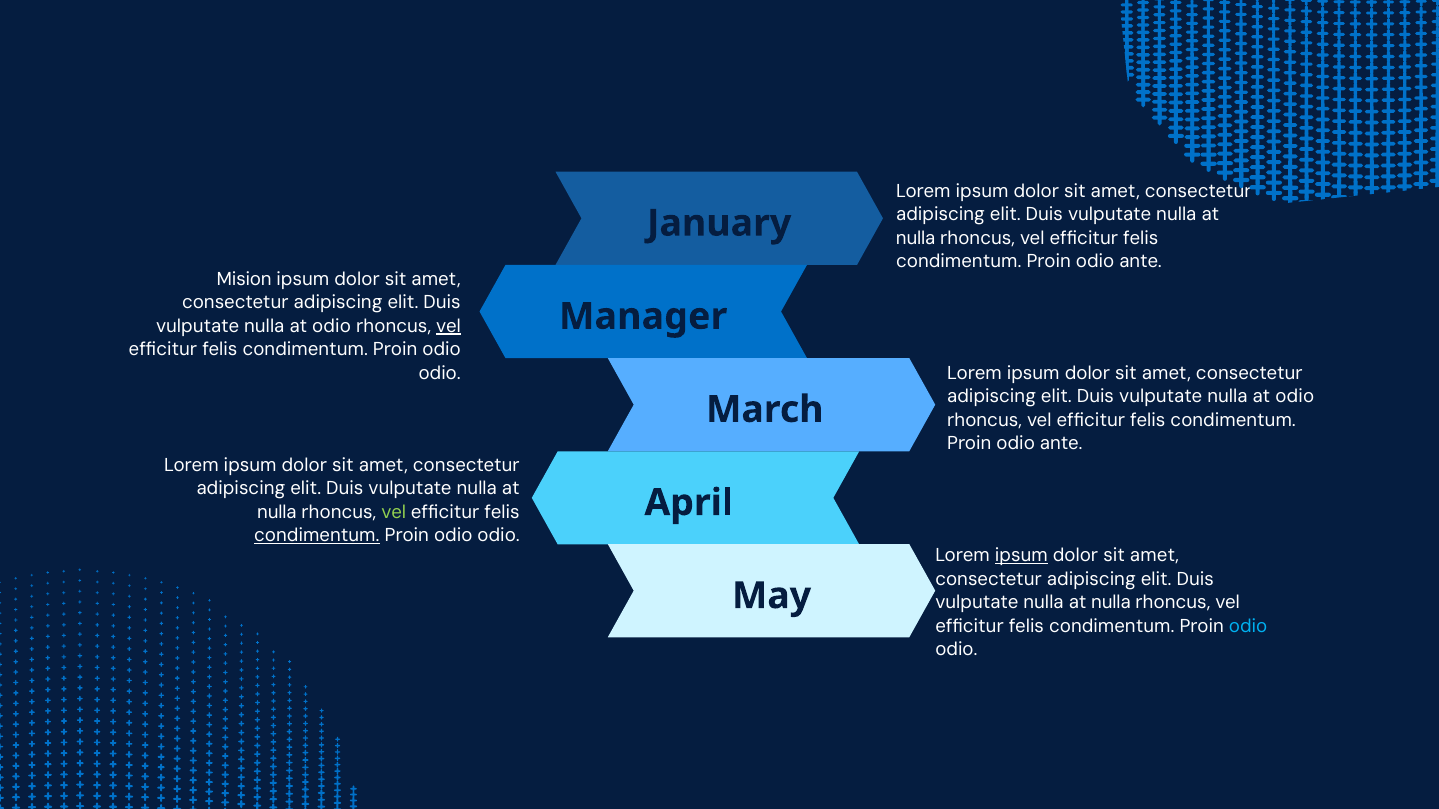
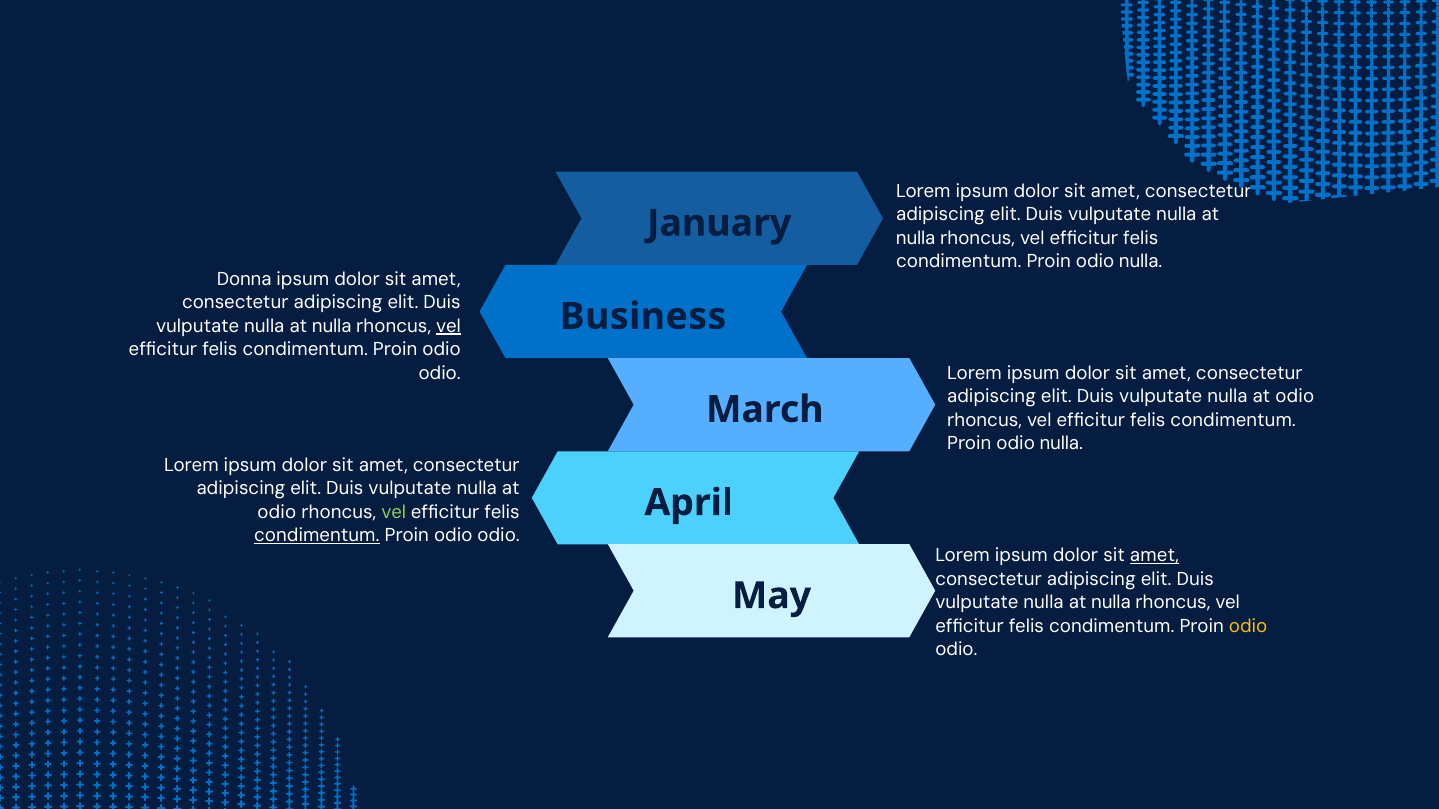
ante: ante -> nulla (1141, 262)
Mision: Mision -> Donna (244, 279)
Manager: Manager -> Business (643, 317)
odio: odio -> nulla (332, 326)
ante: ante -> nulla (1061, 444)
nulla: nulla -> odio (277, 512)
ipsum underline: present -> none (1021, 556)
amet underline: none -> present (1154, 556)
odio colour: light blue -> yellow (1248, 626)
